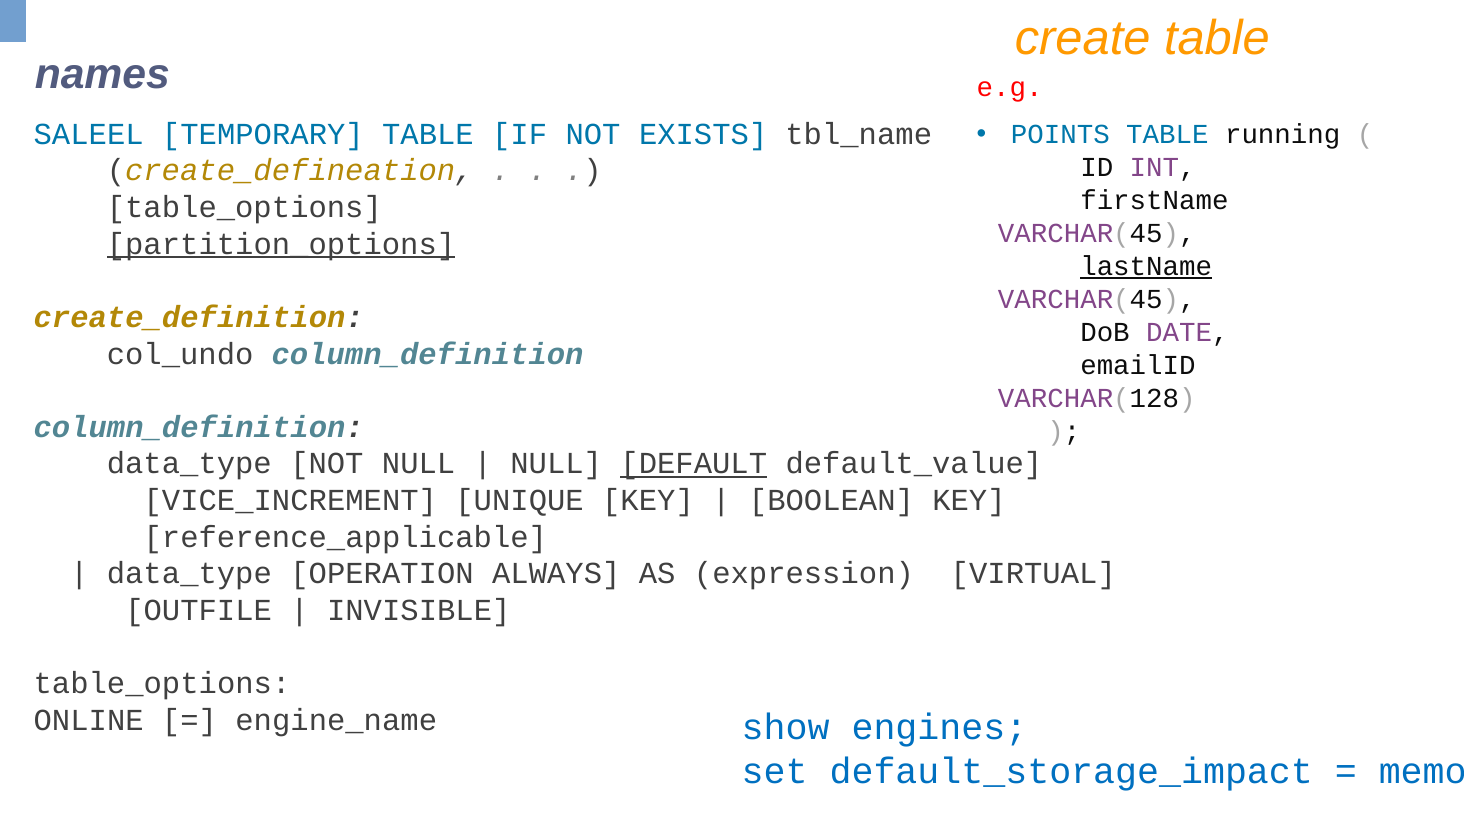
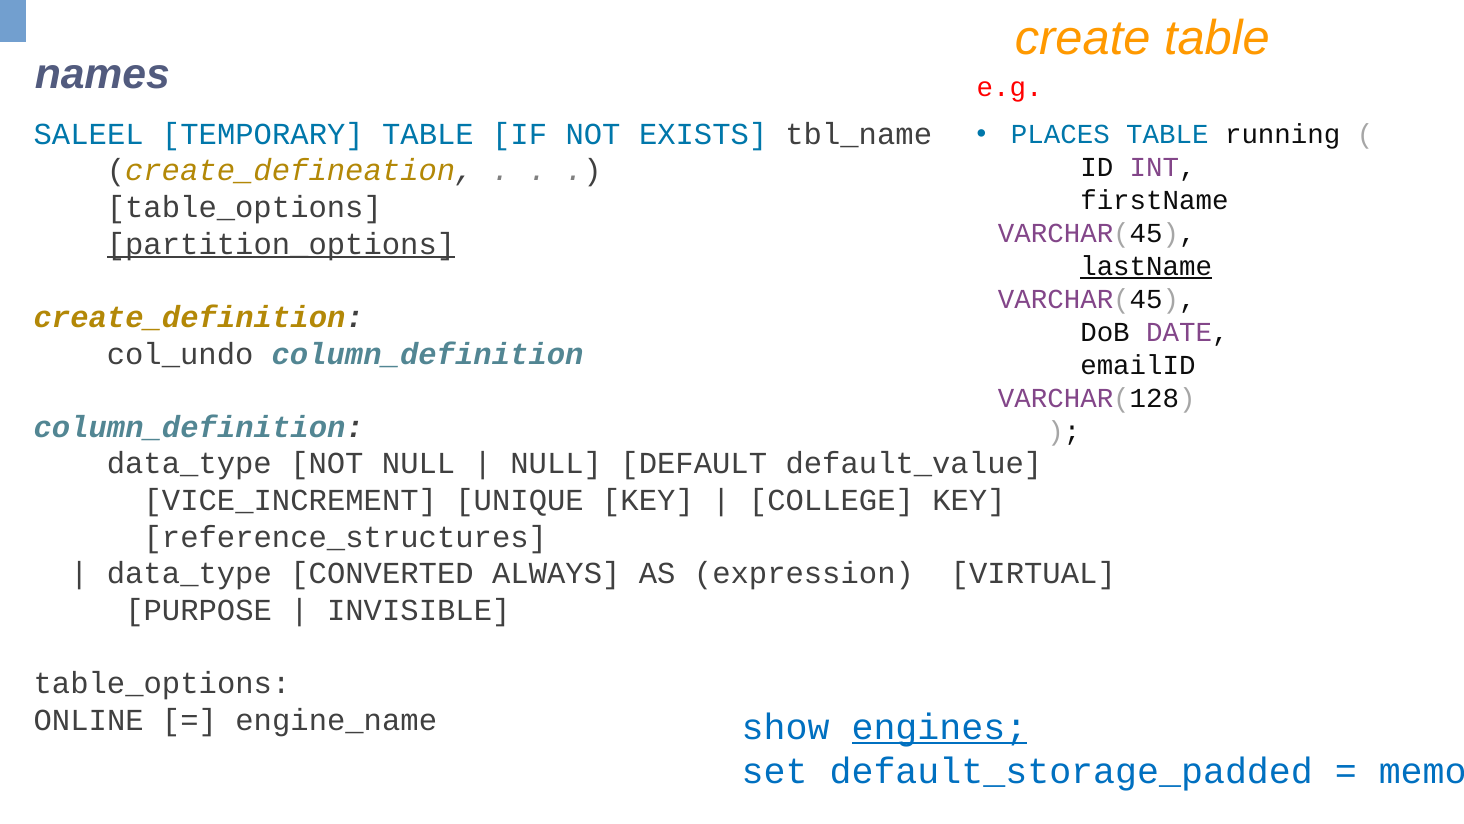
POINTS: POINTS -> PLACES (1060, 135)
DEFAULT underline: present -> none (694, 464)
BOOLEAN: BOOLEAN -> COLLEGE (831, 500)
reference_applicable: reference_applicable -> reference_structures (345, 537)
OPERATION: OPERATION -> CONVERTED (382, 573)
OUTFILE: OUTFILE -> PURPOSE (199, 610)
engines underline: none -> present (939, 727)
default_storage_impact: default_storage_impact -> default_storage_padded (1071, 771)
